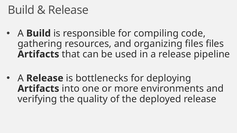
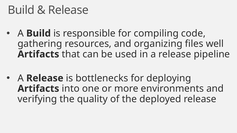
files files: files -> well (215, 44)
